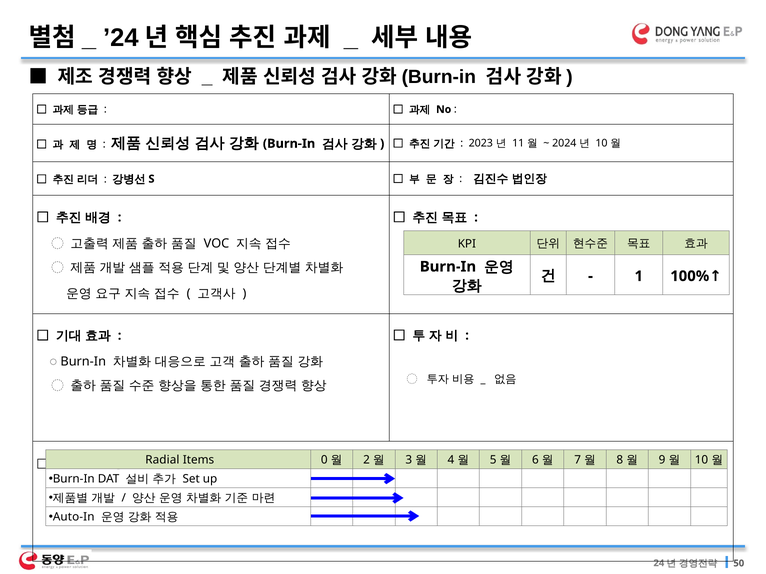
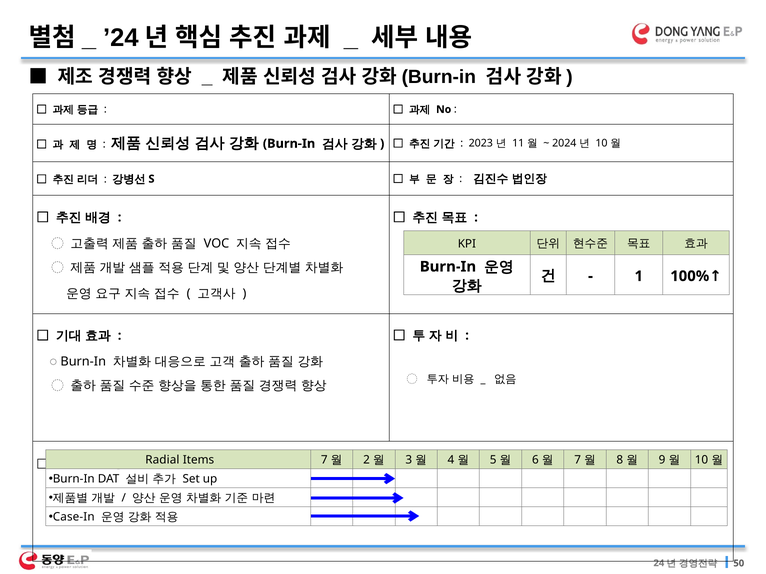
Items 0: 0 -> 7 (324, 460)
Auto-In: Auto-In -> Case-In (74, 518)
